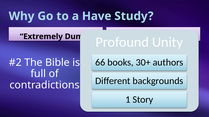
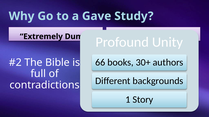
Have: Have -> Gave (97, 16)
